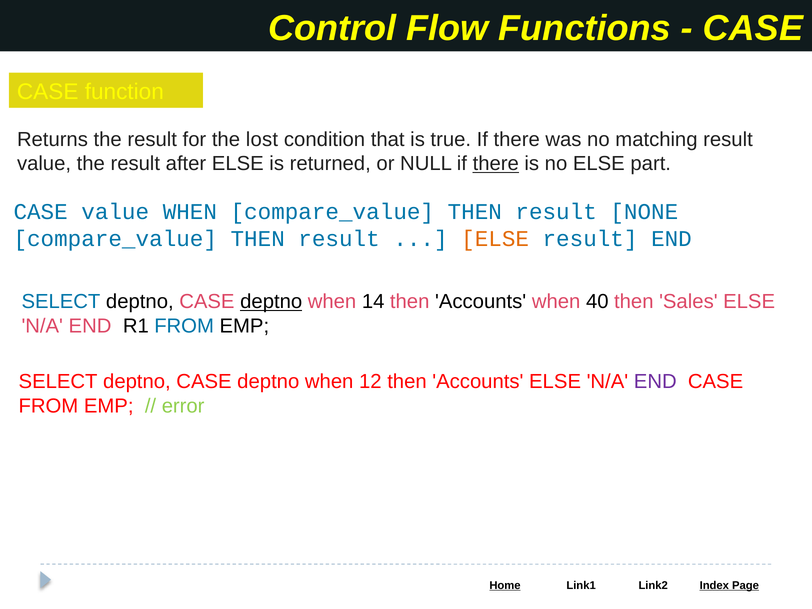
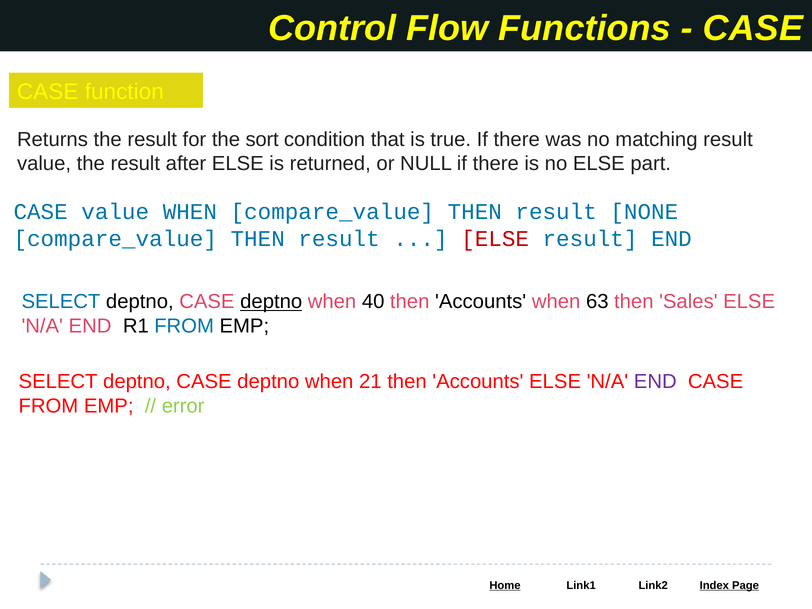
lost: lost -> sort (262, 139)
there underline: present -> none (496, 164)
ELSE colour: orange -> red (495, 239)
14: 14 -> 40 (373, 302)
40: 40 -> 63 (597, 302)
12: 12 -> 21 (370, 382)
